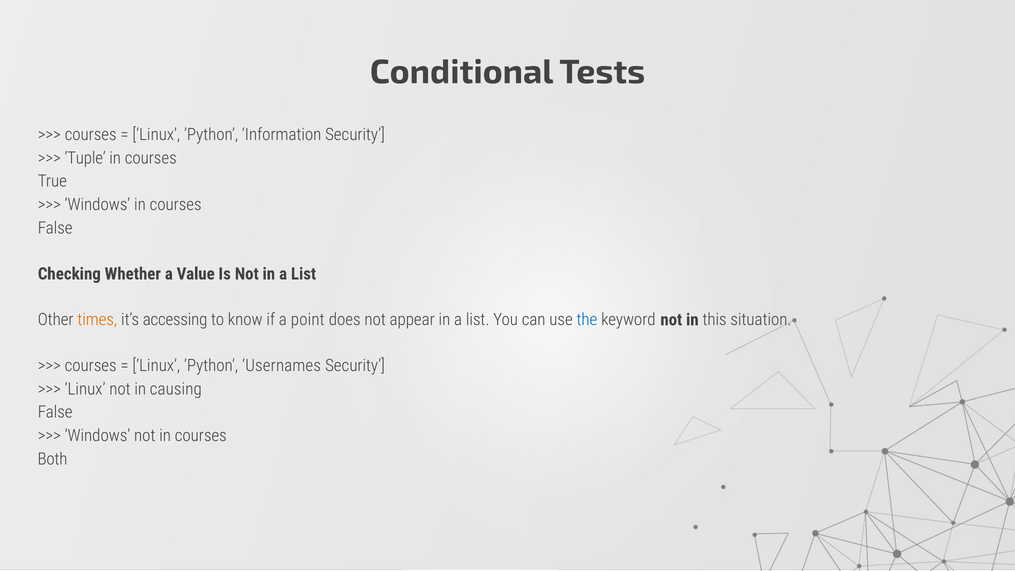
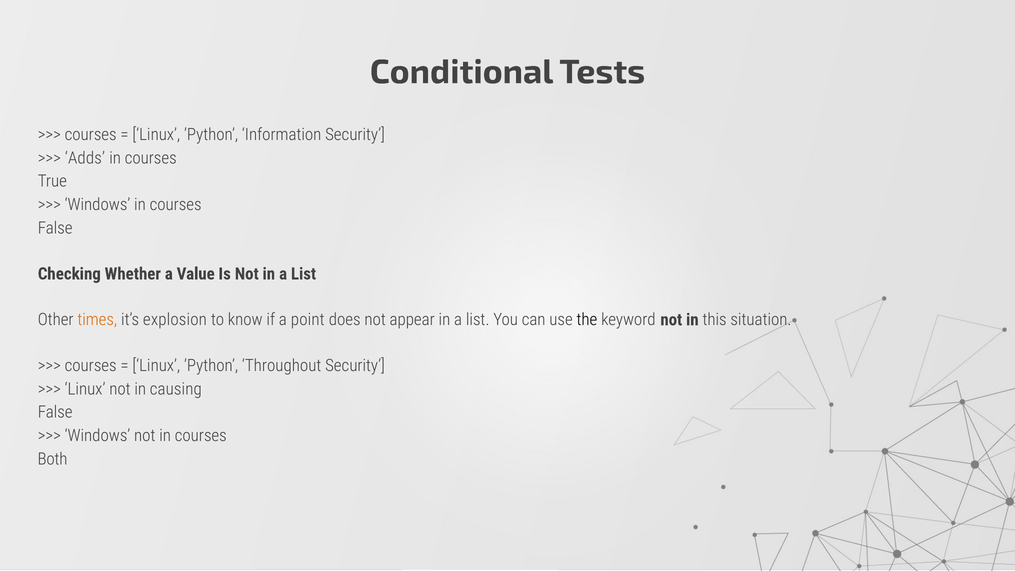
Tuple: Tuple -> Adds (85, 158)
accessing: accessing -> explosion (175, 320)
the colour: blue -> black (587, 320)
Usernames: Usernames -> Throughout (282, 366)
